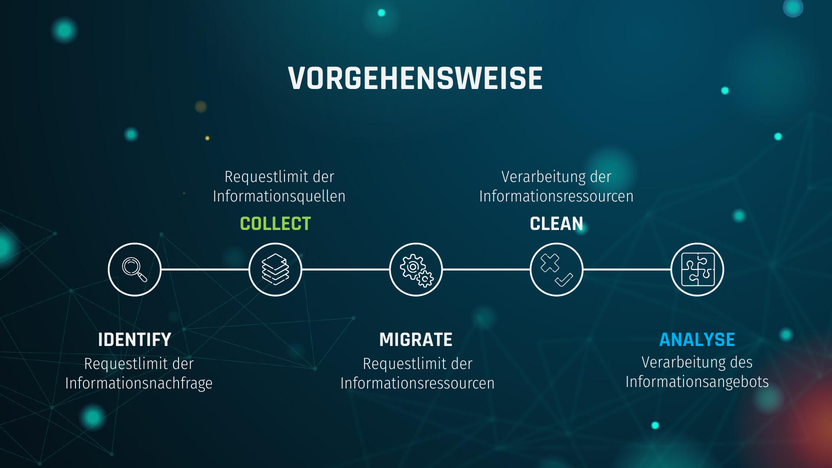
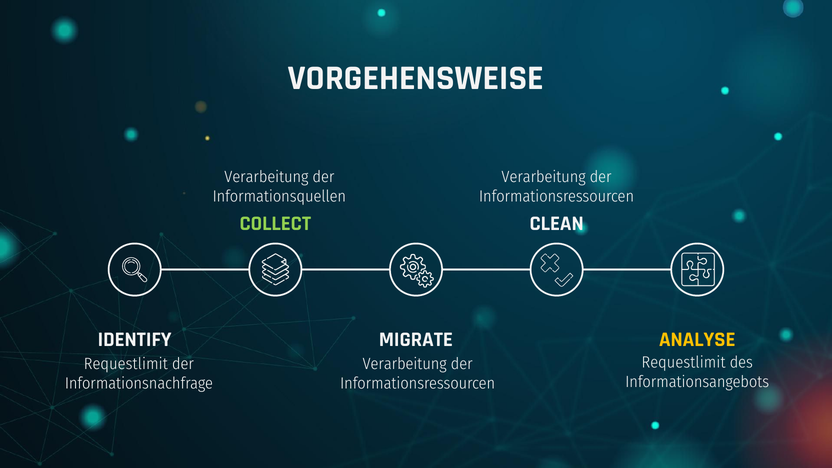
Requestlimit: Requestlimit -> Verarbeitung (266, 177)
ANALYSE colour: light blue -> yellow (697, 339)
Verarbeitung: Verarbeitung -> Requestlimit (684, 363)
Requestlimit: Requestlimit -> Verarbeitung (405, 364)
